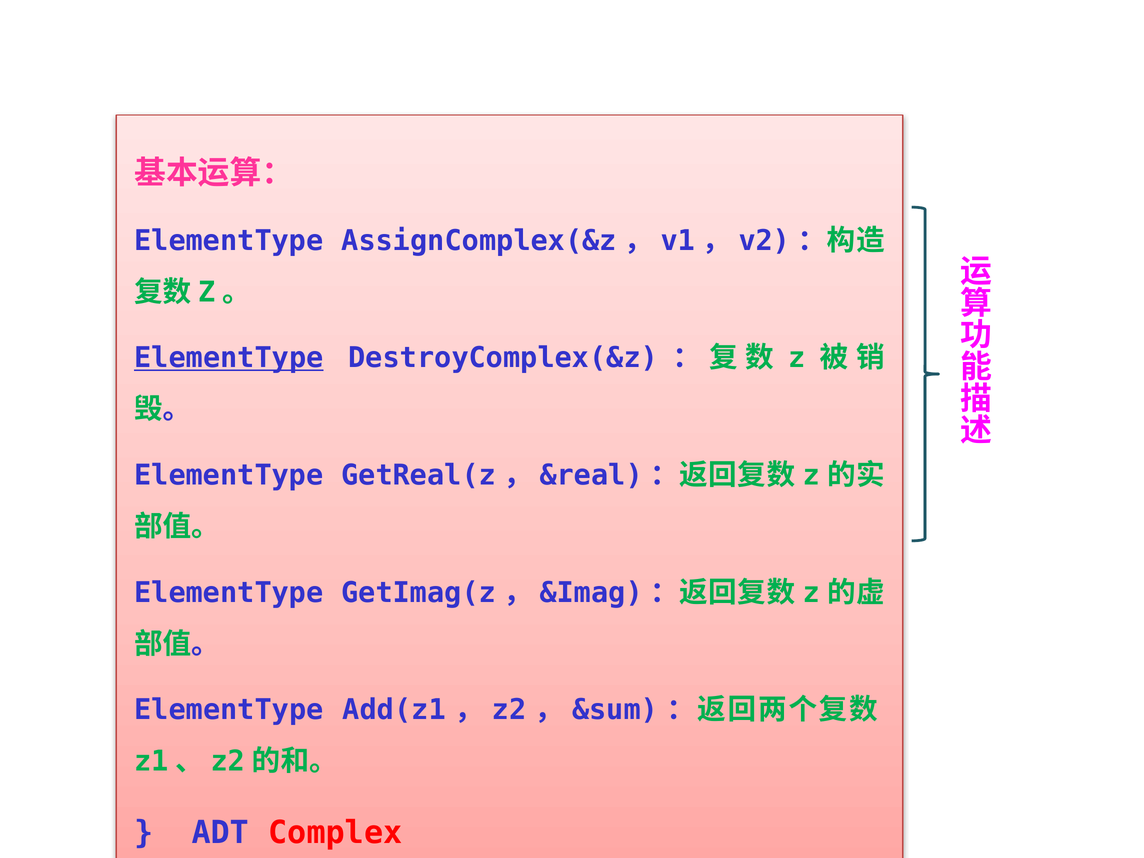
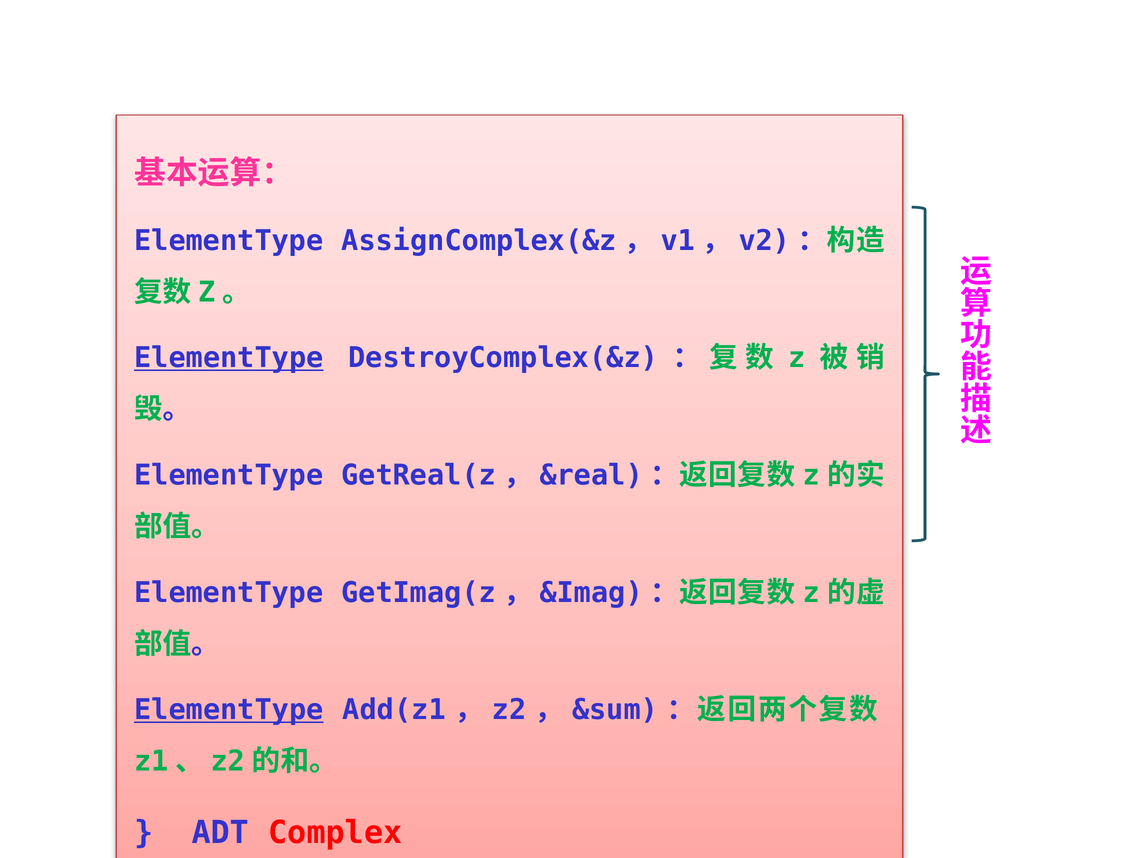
ElementType underline: none -> present (229, 710)
